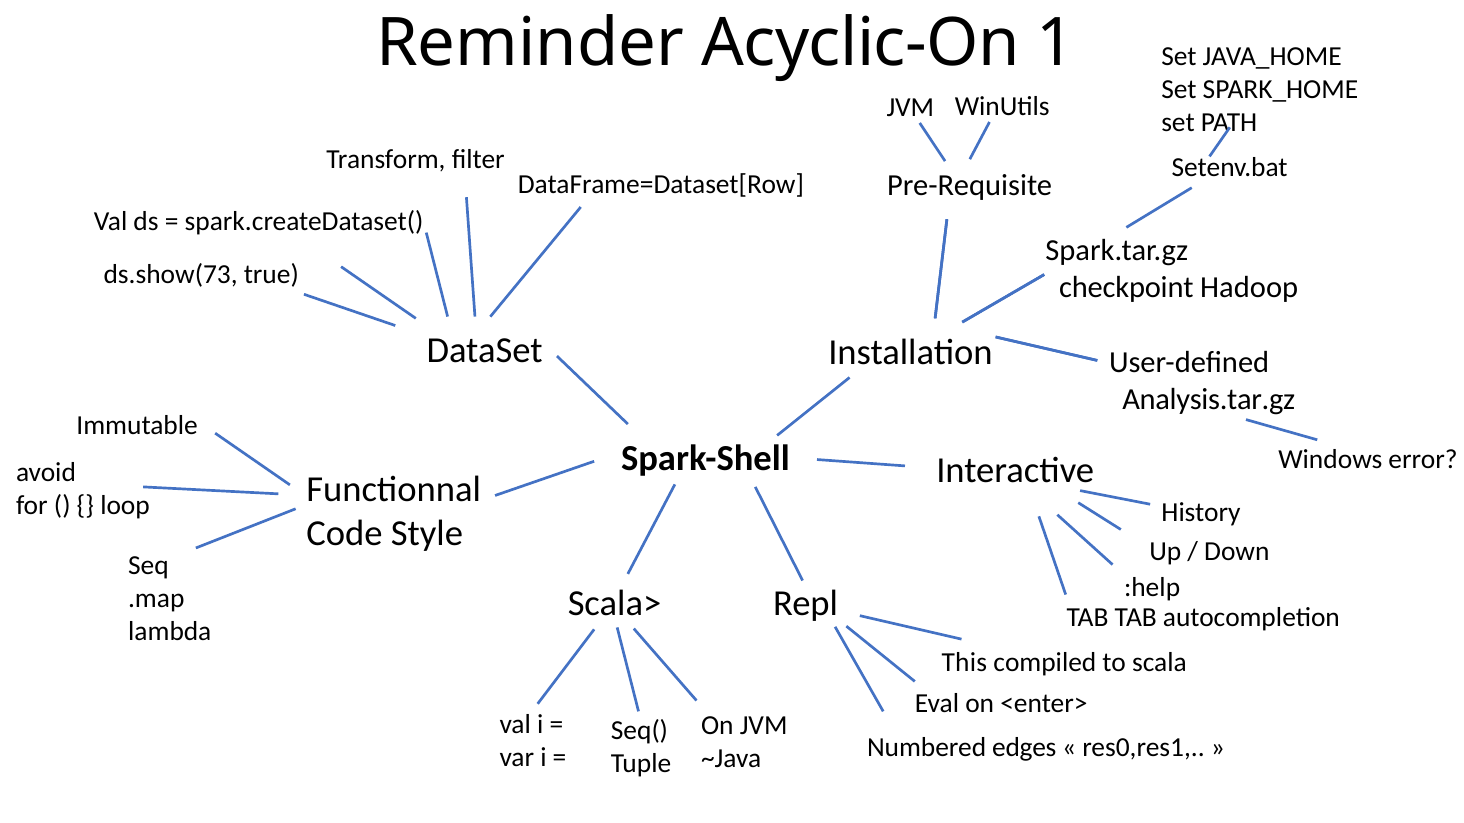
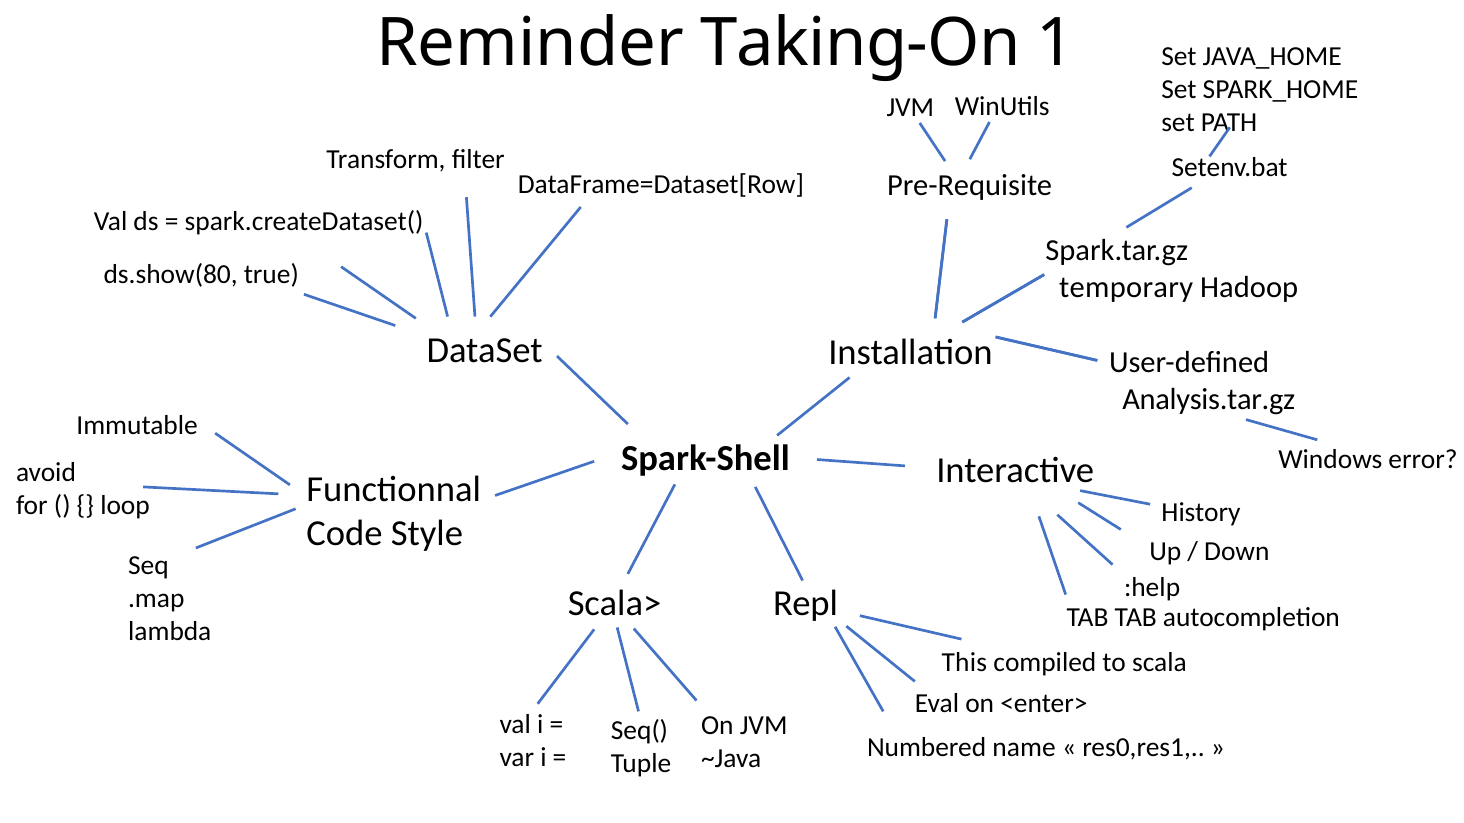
Acyclic-On: Acyclic-On -> Taking-On (861, 43)
ds.show(73: ds.show(73 -> ds.show(80 (171, 275)
checkpoint: checkpoint -> temporary (1126, 287)
edges: edges -> name (1024, 748)
